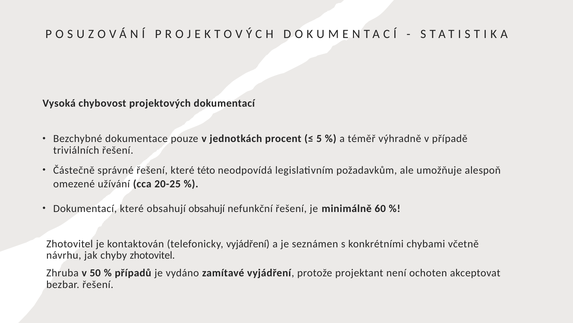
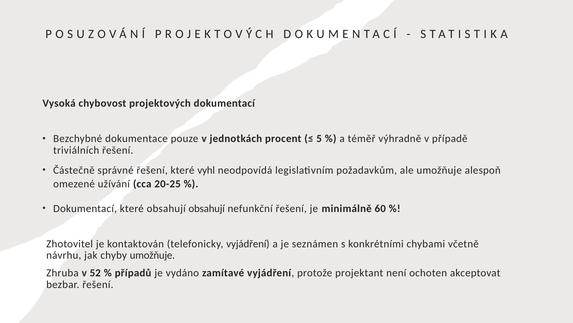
této: této -> vyhl (206, 170)
chyby zhotovitel: zhotovitel -> umožňuje (152, 255)
50: 50 -> 52 (95, 272)
